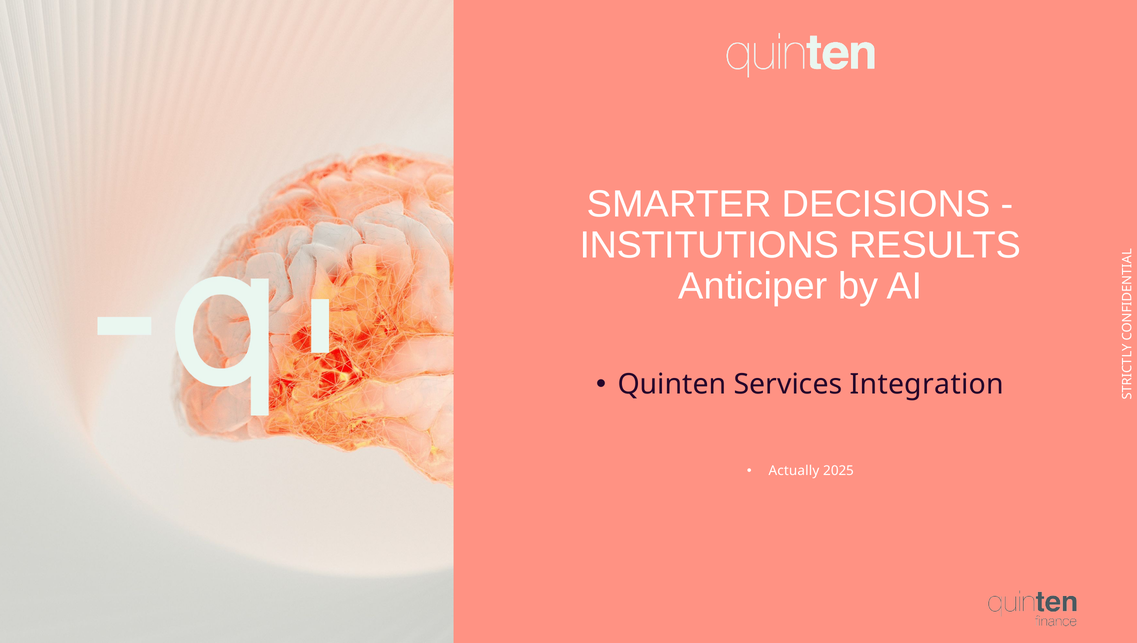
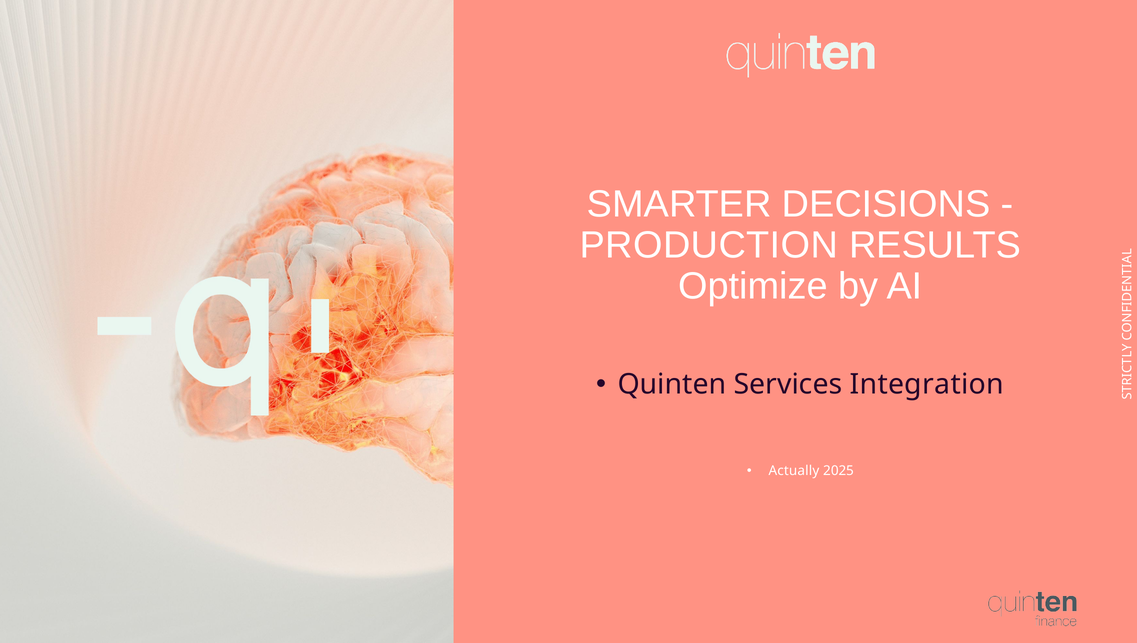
INSTITUTIONS: INSTITUTIONS -> PRODUCTION (709, 245)
Anticiper: Anticiper -> Optimize (753, 286)
